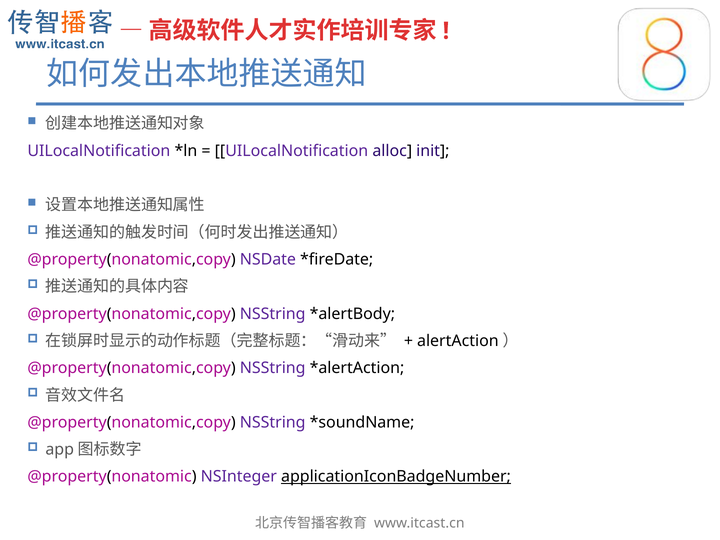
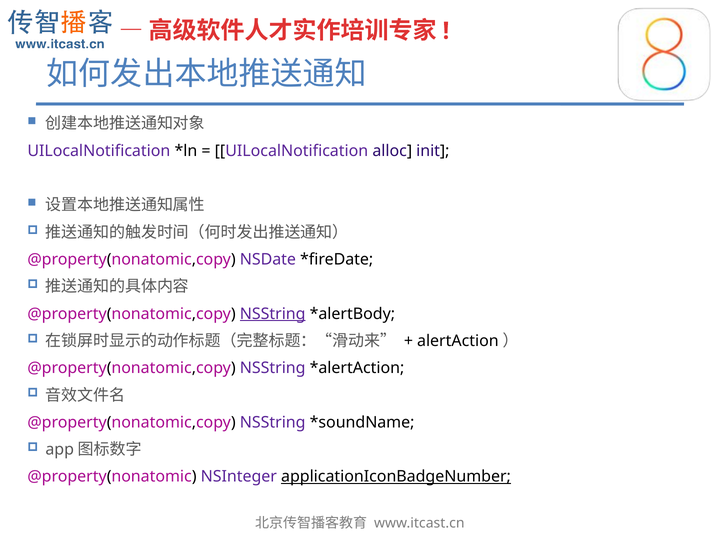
NSString underline: none -> present (273, 314)
